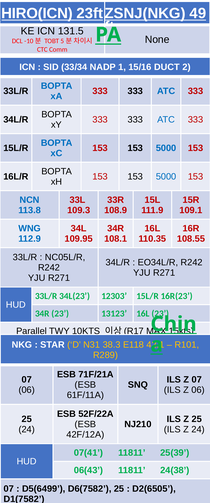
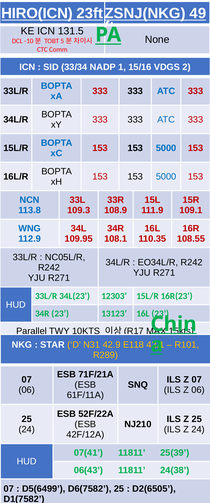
DUCT: DUCT -> VDGS (167, 67)
38.3: 38.3 -> 42.9 (112, 344)
